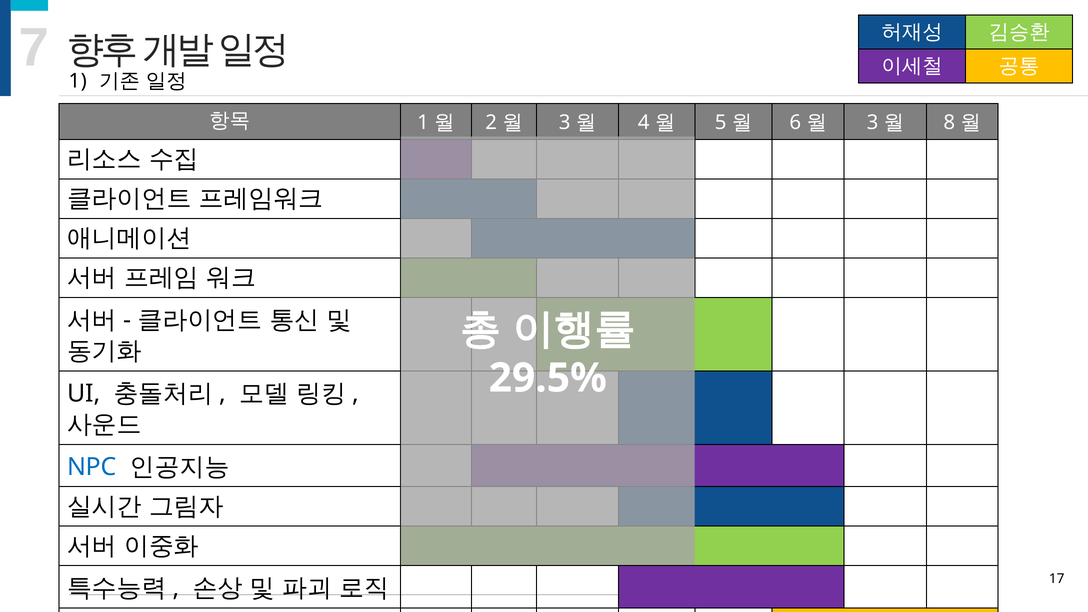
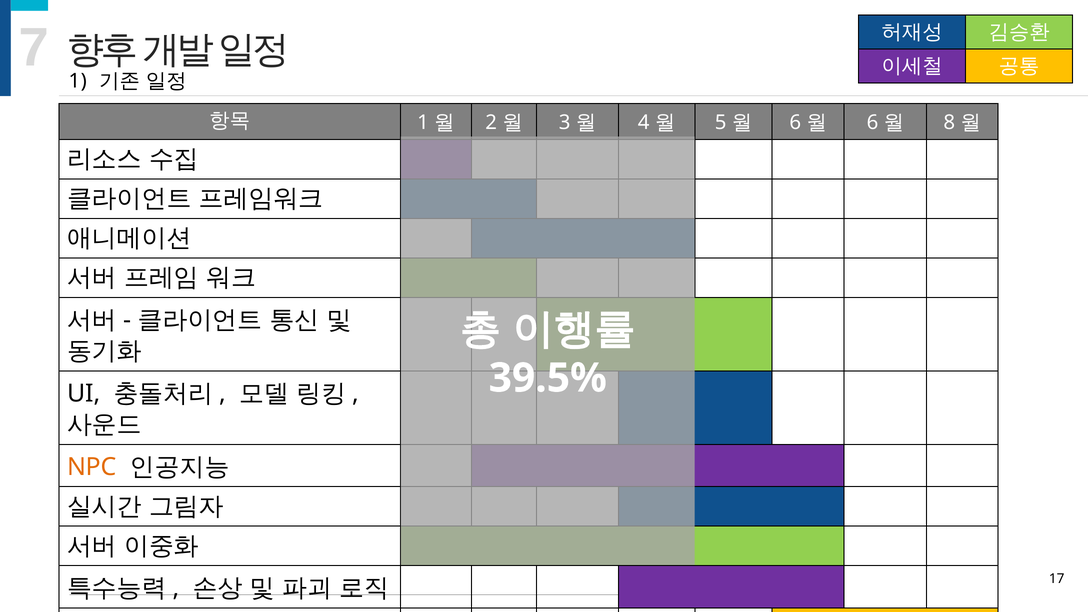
3: 3 -> 6 (872, 122)
29.5%: 29.5% -> 39.5% (548, 378)
NPC colour: blue -> orange (92, 467)
